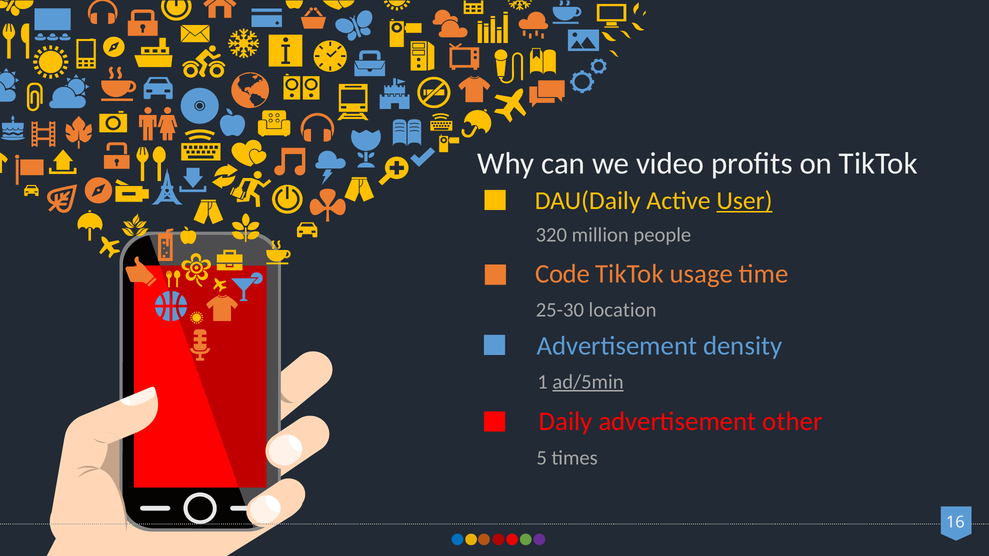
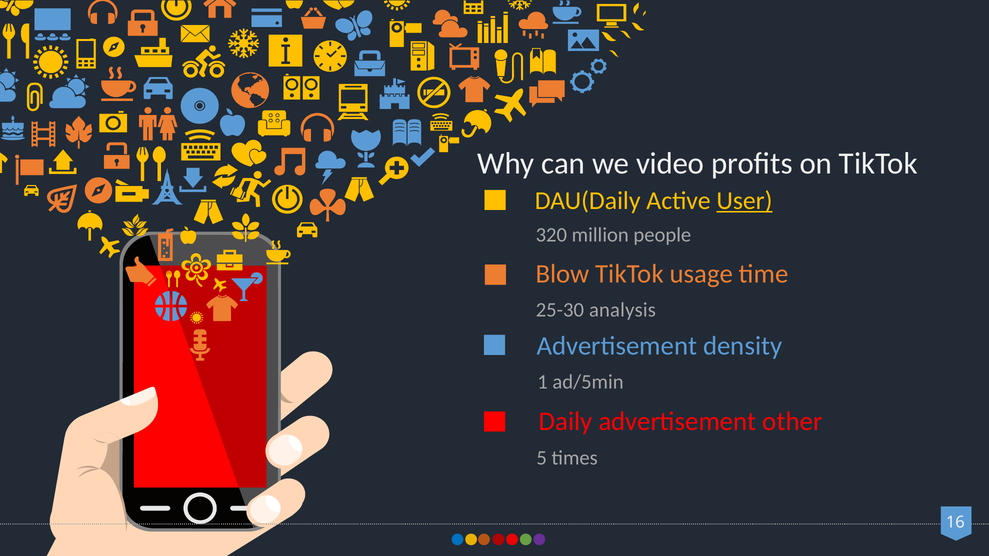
Code: Code -> Blow (563, 274)
location: location -> analysis (622, 310)
ad/5min underline: present -> none (588, 382)
